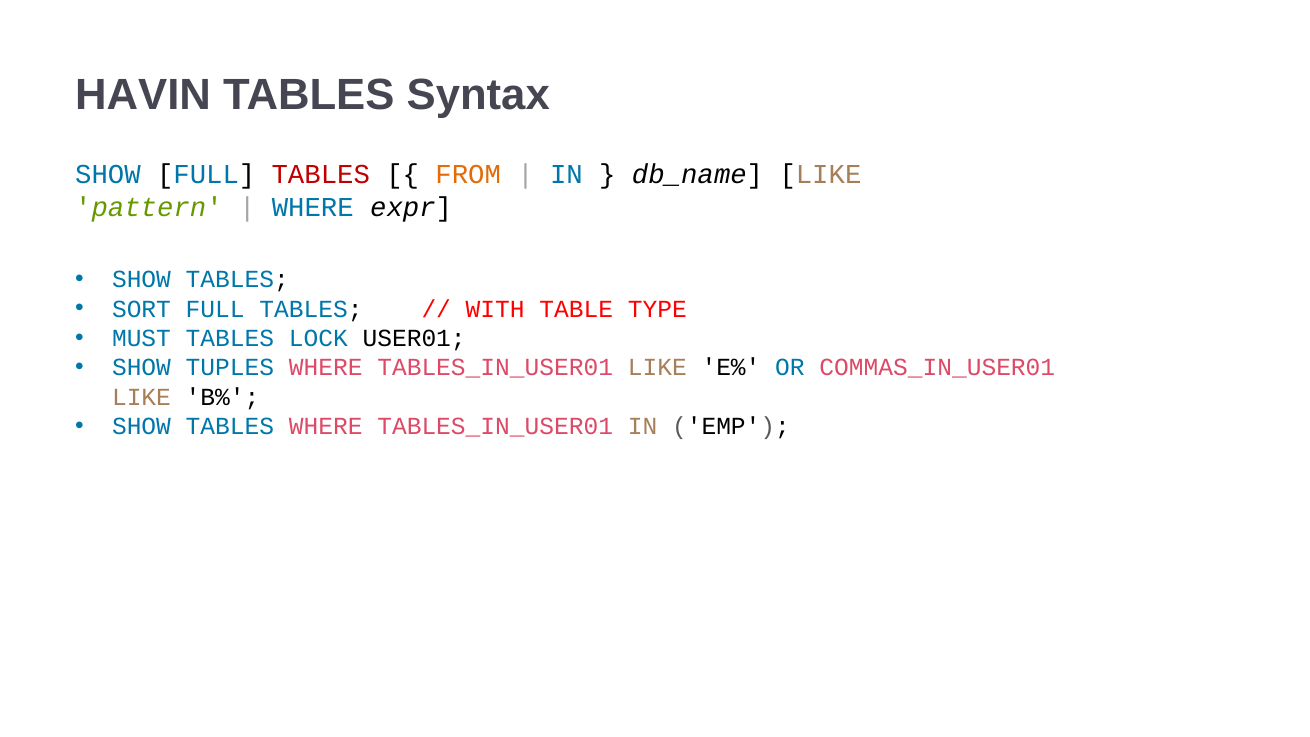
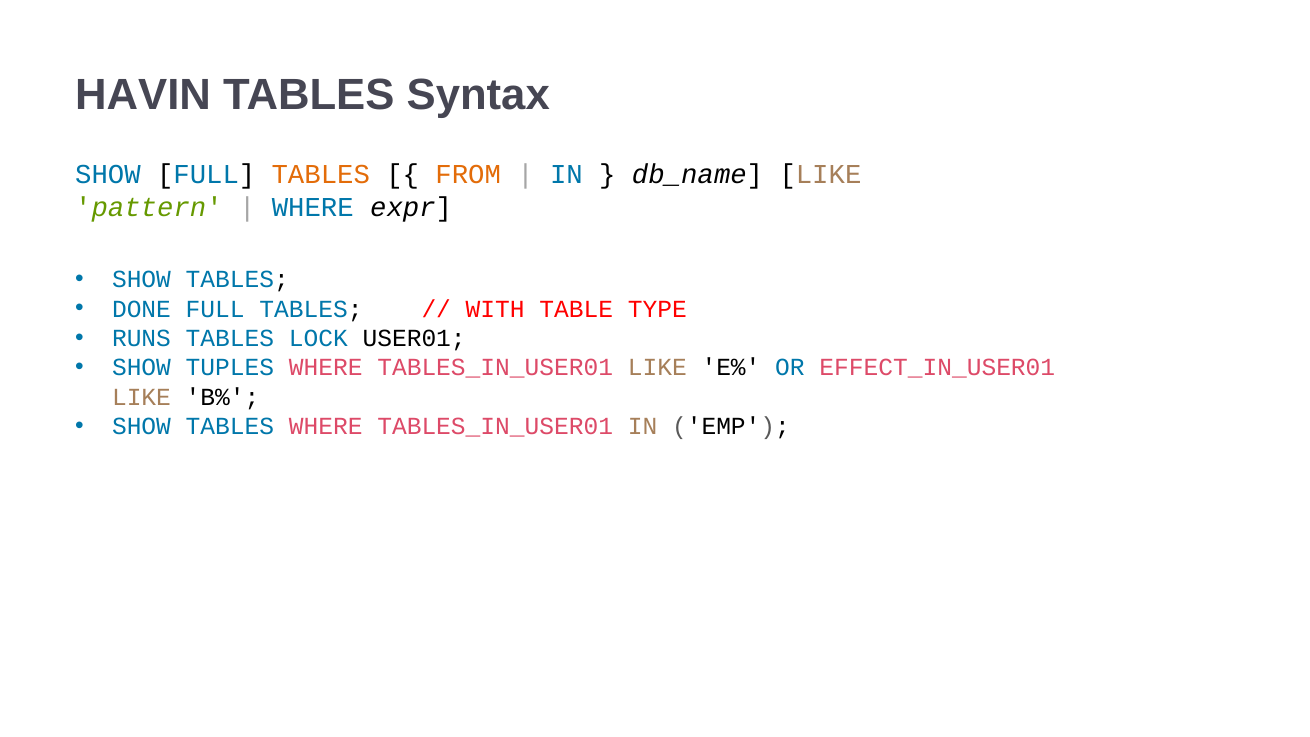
TABLES colour: red -> orange (321, 175)
SORT: SORT -> DONE (141, 309)
MUST: MUST -> RUNS (141, 338)
COMMAS_IN_USER01: COMMAS_IN_USER01 -> EFFECT_IN_USER01 (937, 368)
